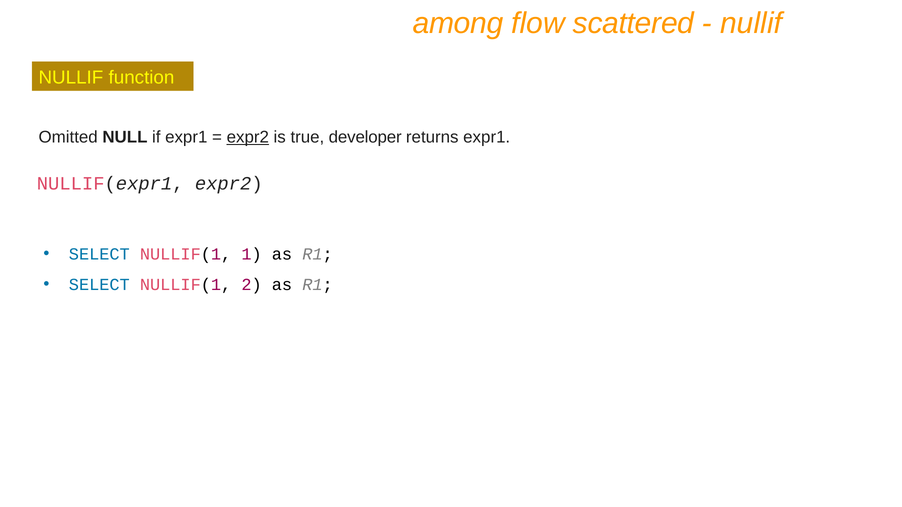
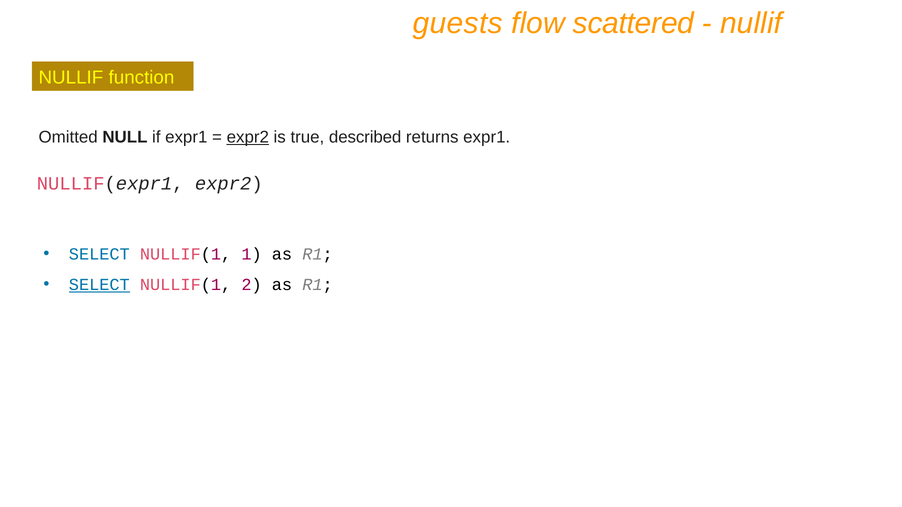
among: among -> guests (458, 23)
developer: developer -> described (365, 137)
SELECT underline: none -> present (99, 285)
